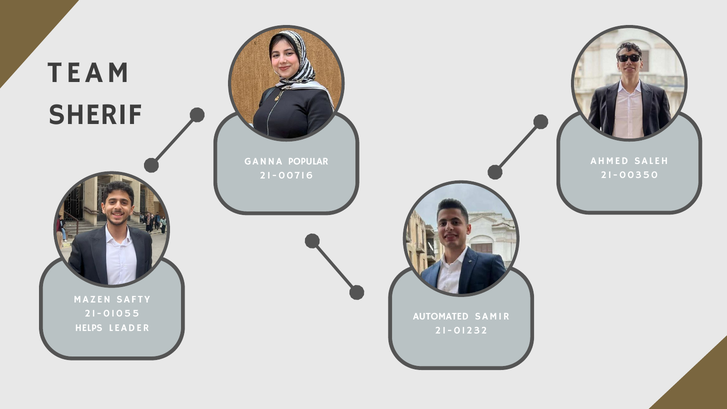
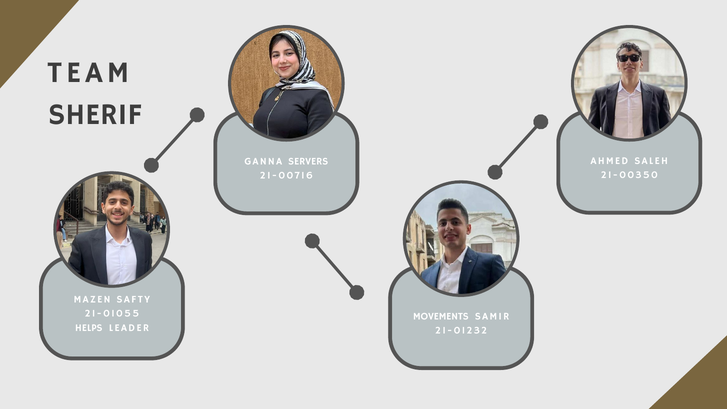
POPULAR: POPULAR -> SERVERS (308, 161)
AUTOMATED: AUTOMATED -> MOVEMENTS (441, 316)
